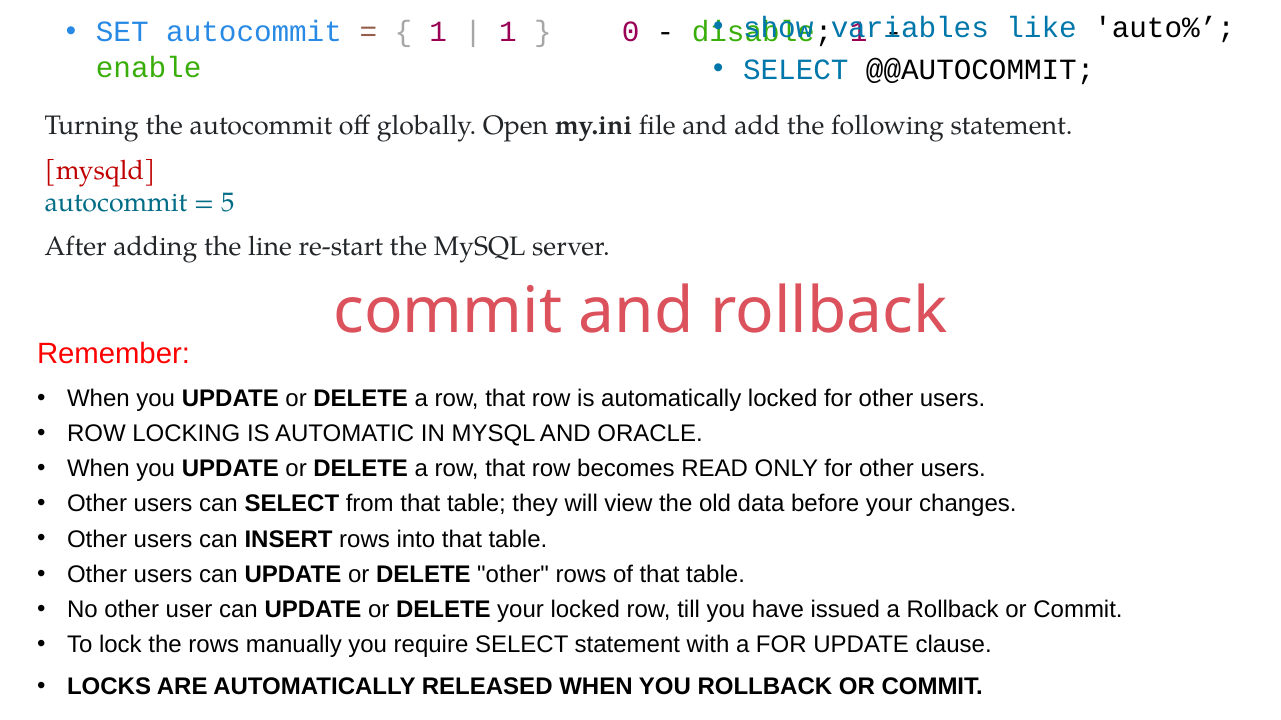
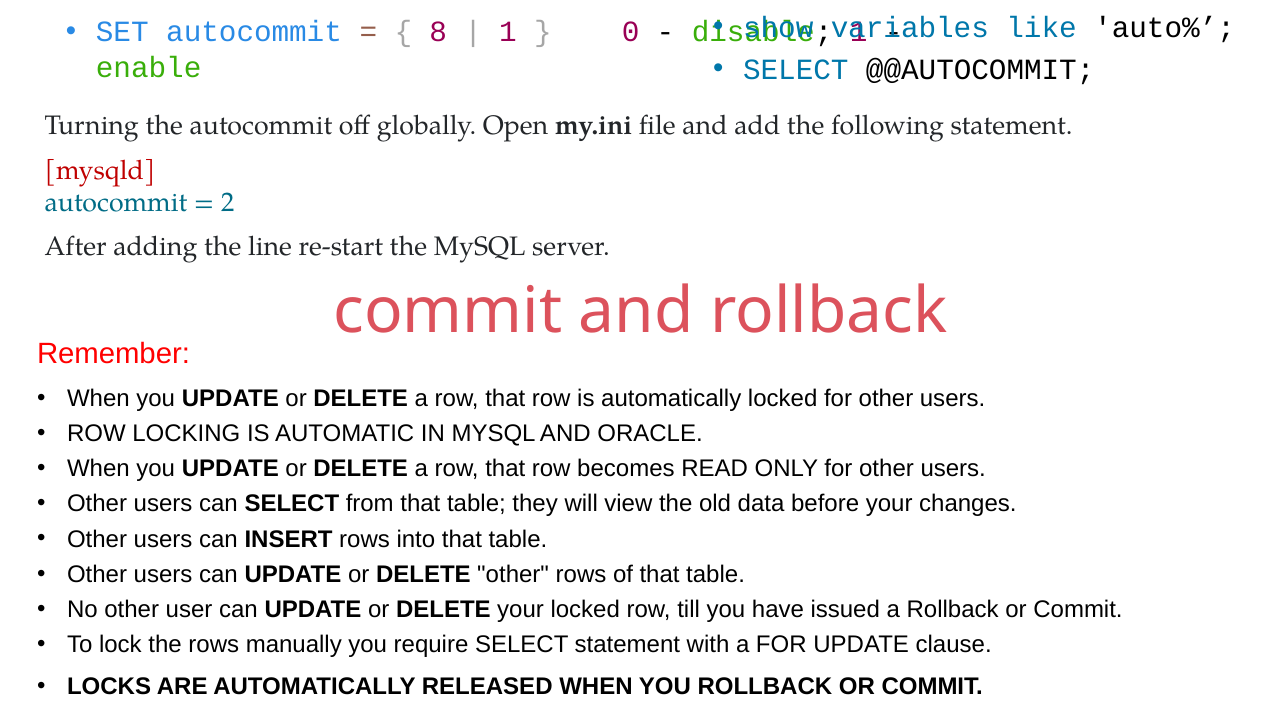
1: 1 -> 8 (438, 32)
5: 5 -> 2 (228, 202)
